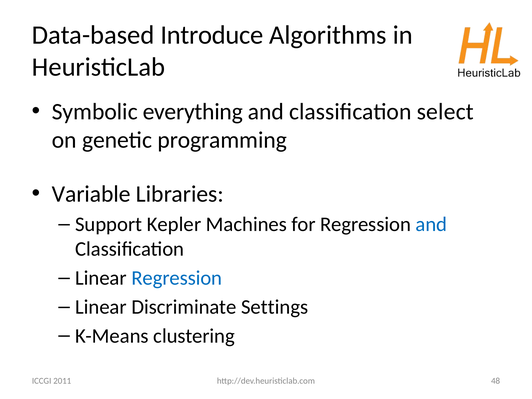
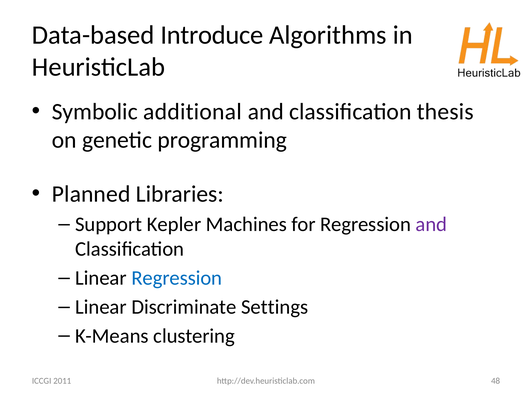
everything: everything -> additional (193, 112)
select: select -> thesis (445, 112)
Variable: Variable -> Planned (91, 194)
and colour: blue -> purple (431, 224)
